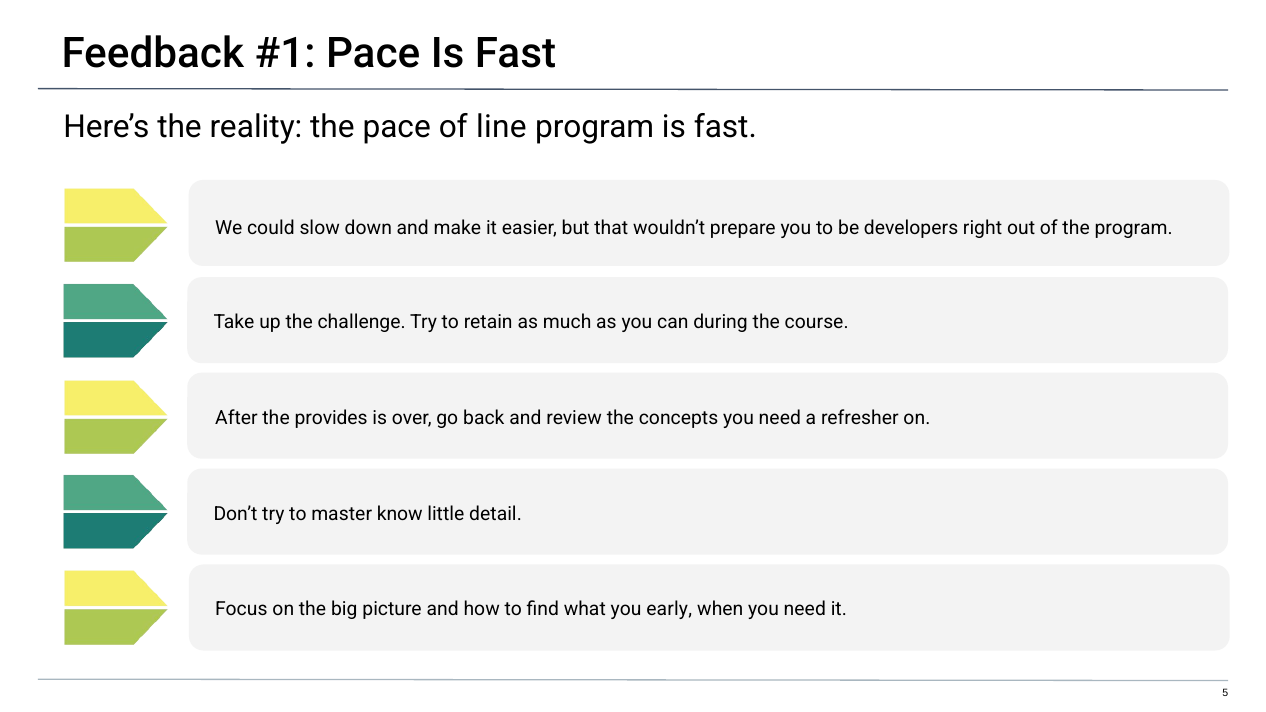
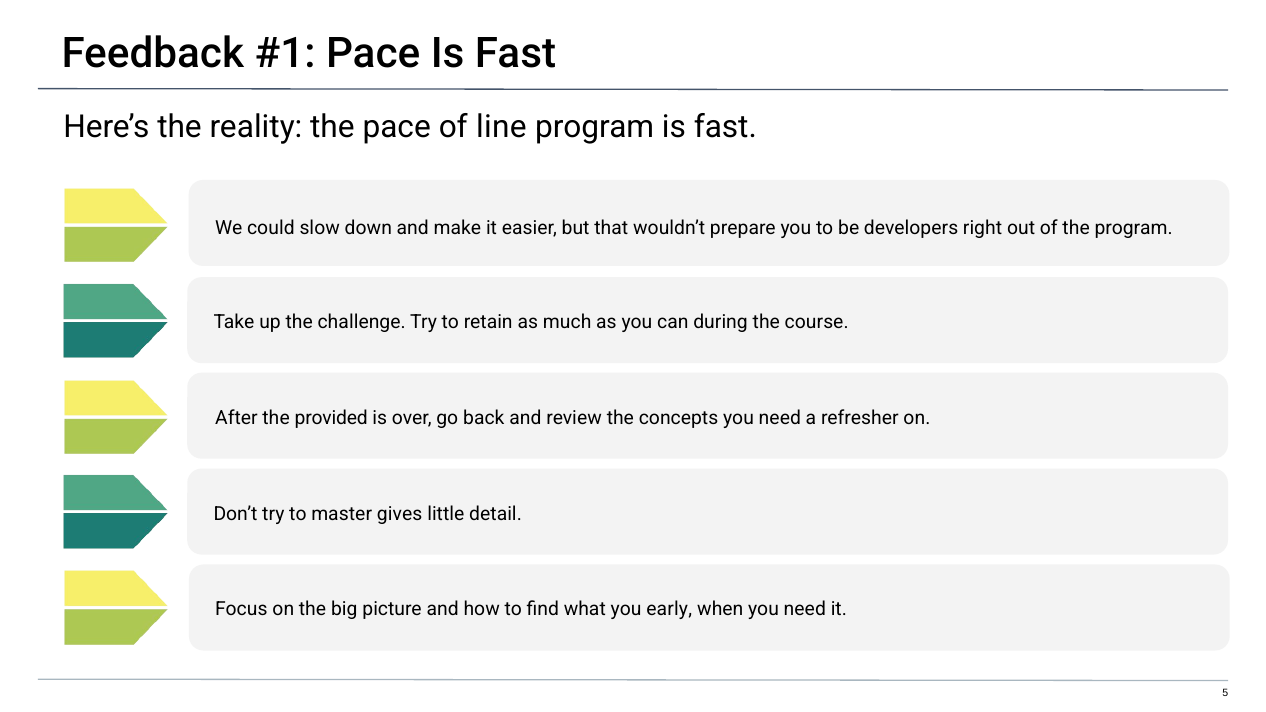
provides: provides -> provided (331, 418)
know: know -> gives (400, 514)
